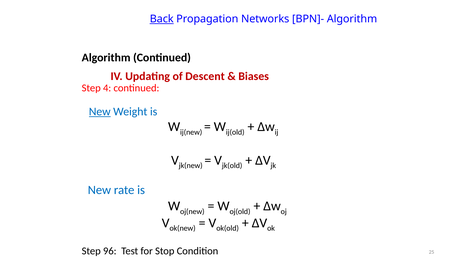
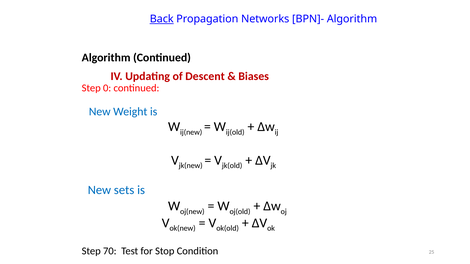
4: 4 -> 0 (107, 88)
New underline: present -> none (100, 112)
rate: rate -> sets (124, 190)
96: 96 -> 70 (110, 251)
